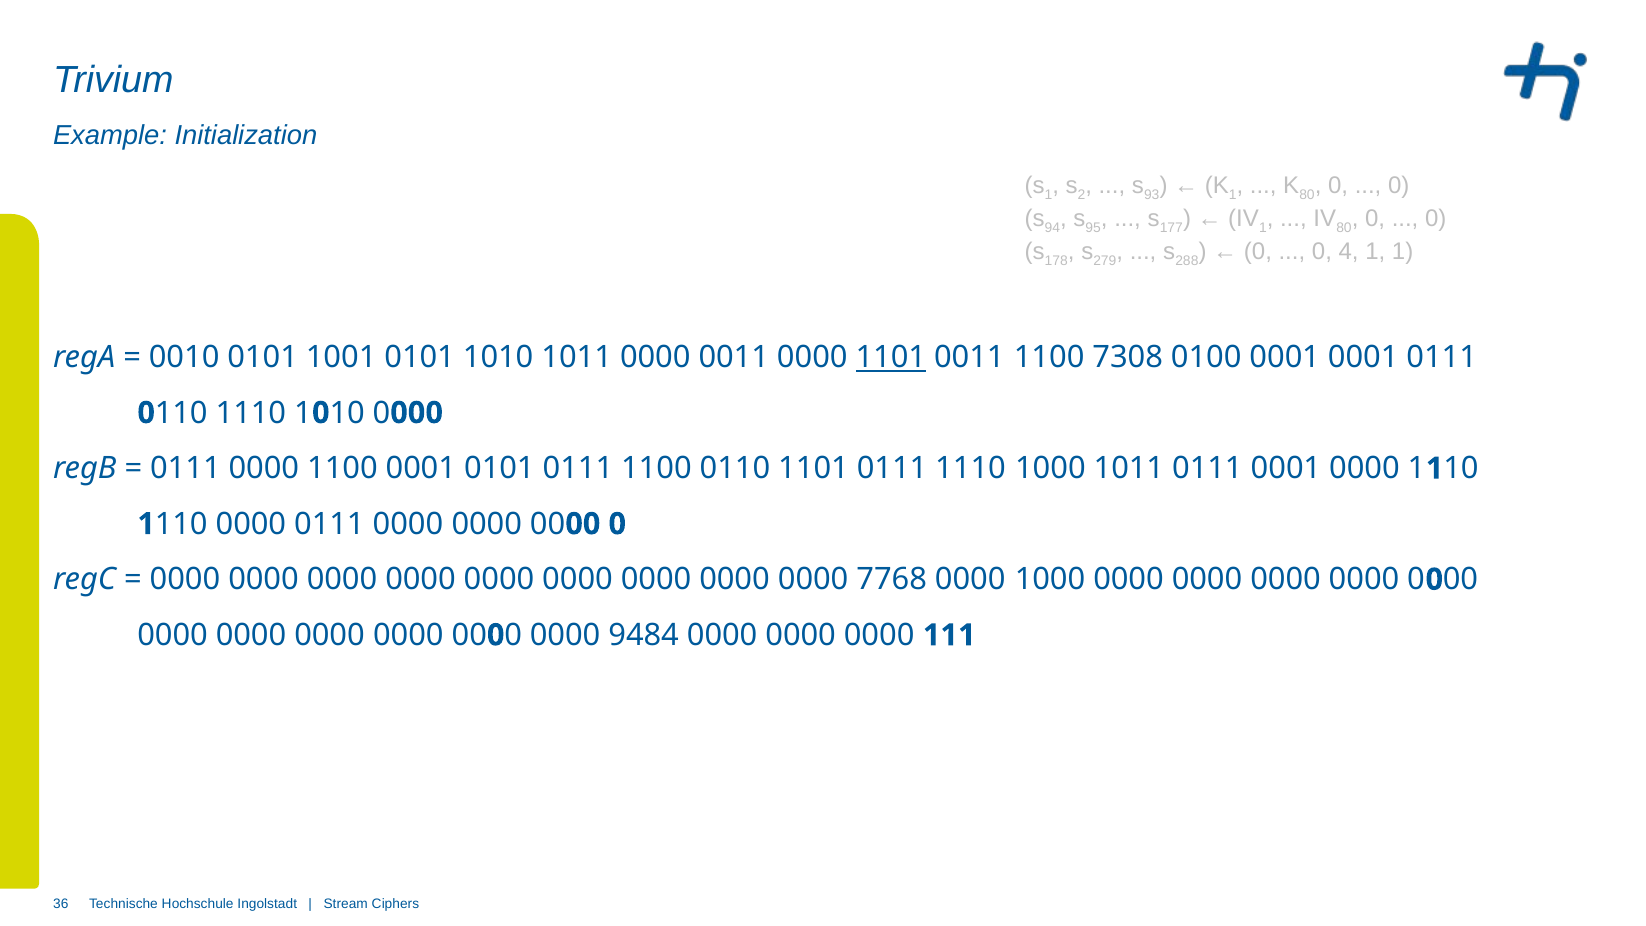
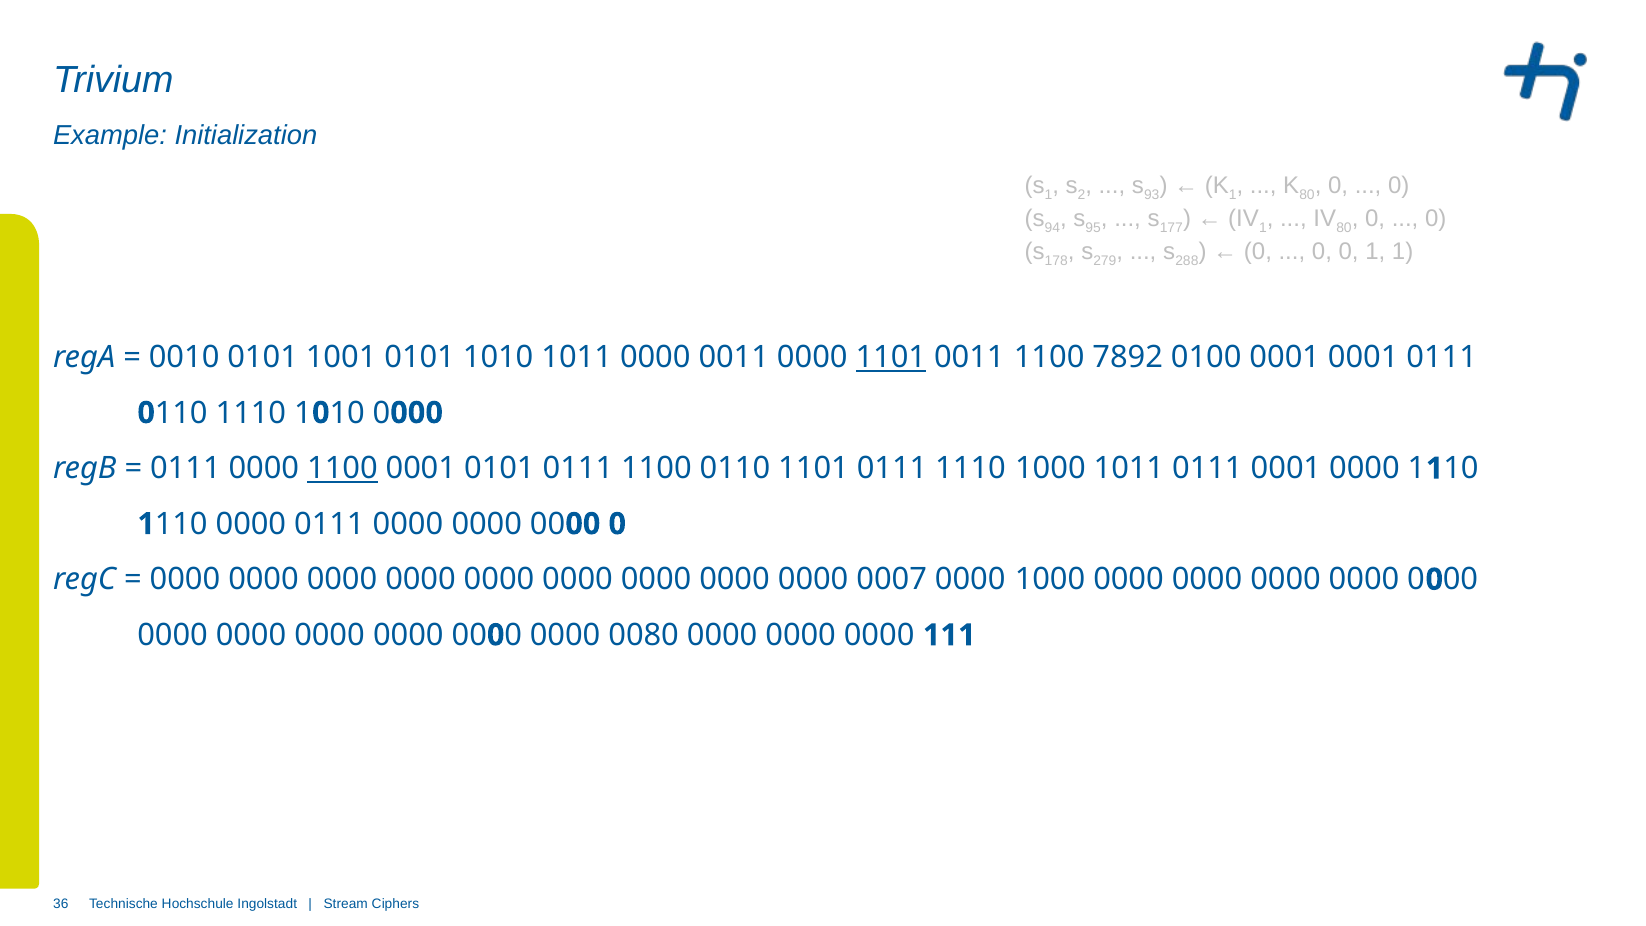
4: 4 -> 0 (1349, 252)
7308: 7308 -> 7892 (1128, 357)
1100 underline: none -> present (342, 468)
7768: 7768 -> 0007 (892, 580)
9484: 9484 -> 0080 (644, 635)
